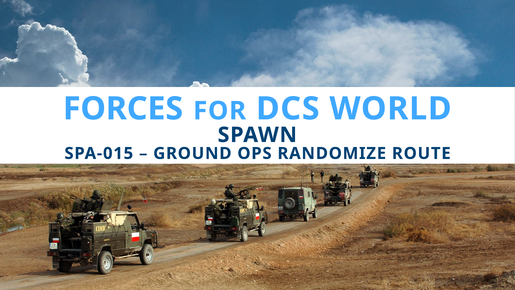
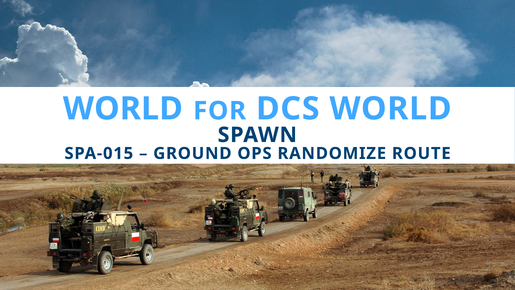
FORCES: FORCES -> WORLD (123, 109)
